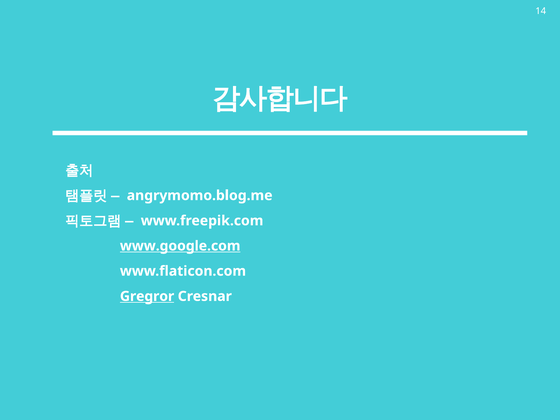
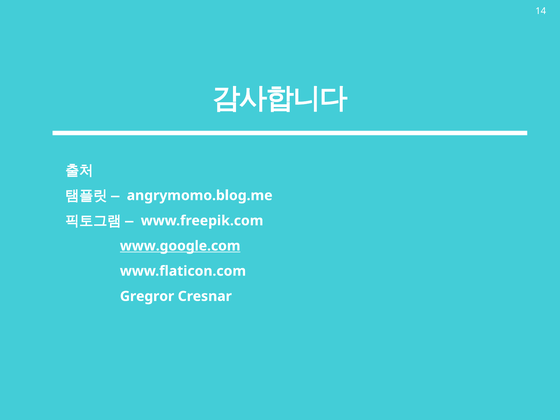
Gregror underline: present -> none (147, 296)
